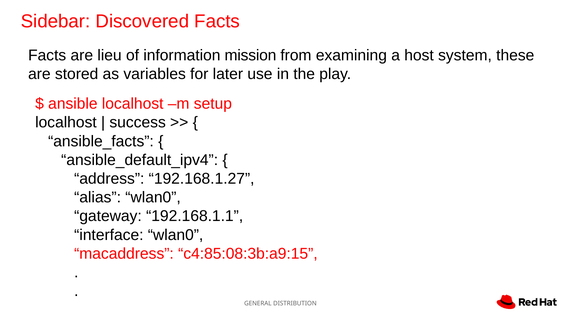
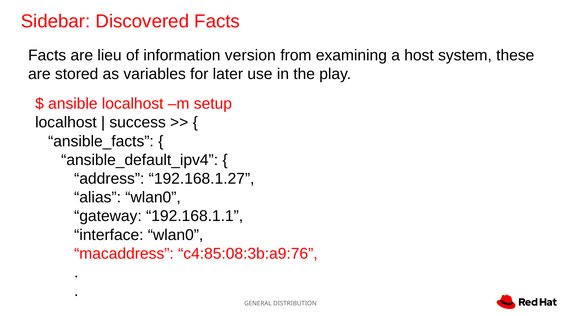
mission: mission -> version (250, 55)
c4:85:08:3b:a9:15: c4:85:08:3b:a9:15 -> c4:85:08:3b:a9:76 (248, 253)
